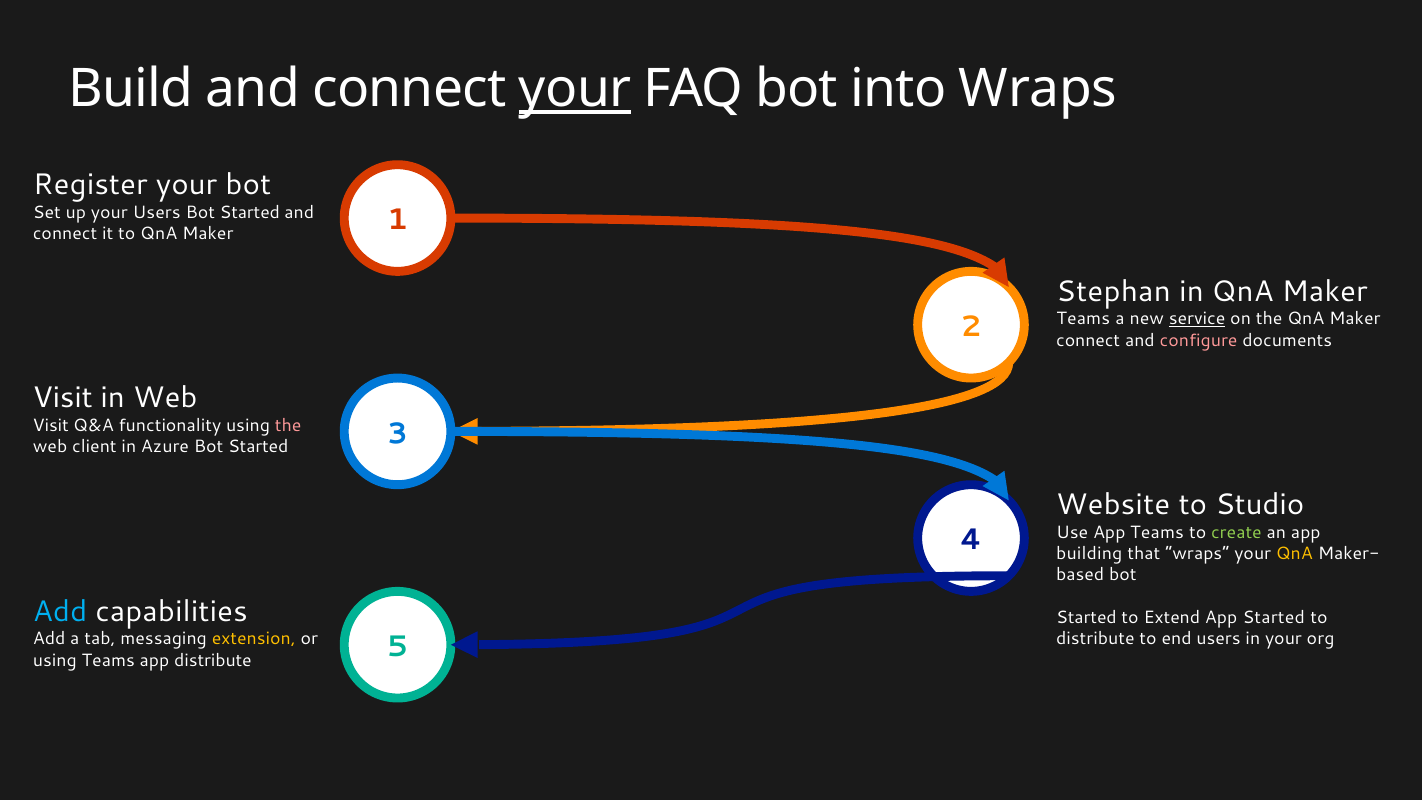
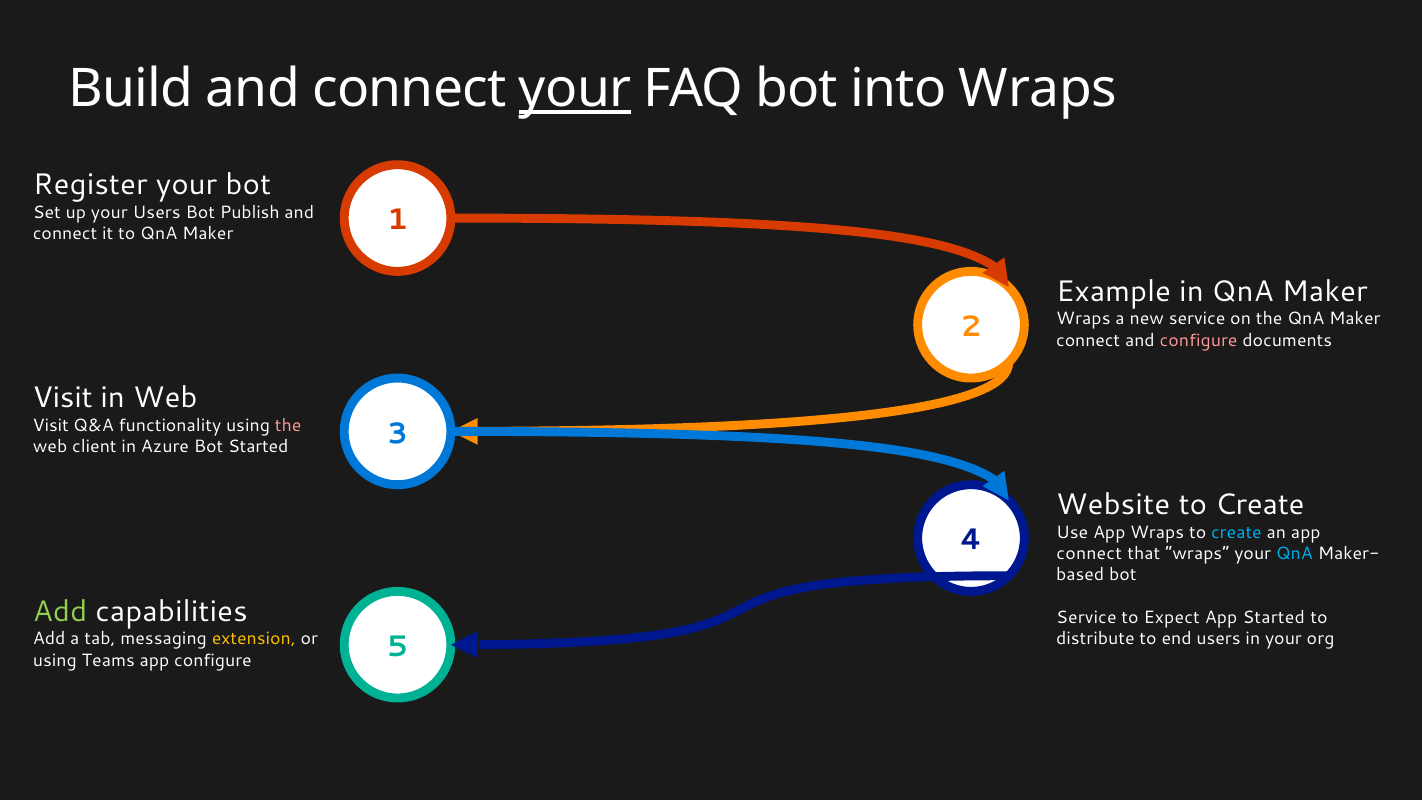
Started: Started -> Publish (250, 212)
Stephan: Stephan -> Example (1114, 291)
Teams: Teams -> Wraps (1083, 319)
service underline: present -> none (1197, 319)
Studio: Studio -> Create (1260, 505)
App Teams: Teams -> Wraps (1157, 532)
create colour: light green -> light blue (1236, 532)
building: building -> connect (1089, 553)
QnA colour: yellow -> light blue (1294, 553)
Add colour: light blue -> light green (60, 611)
Started: Started -> Service (1086, 617)
Extend: Extend -> Expect (1172, 617)
app distribute: distribute -> configure (213, 660)
